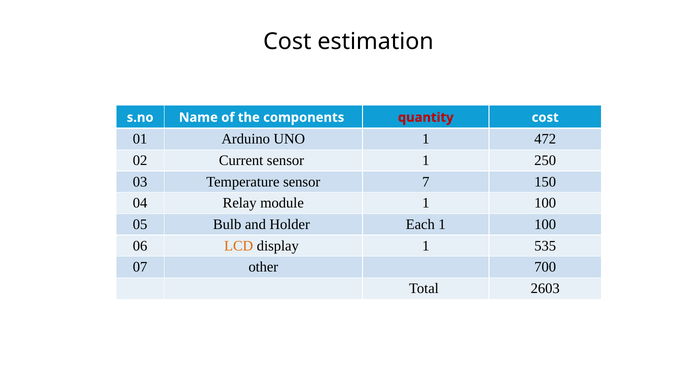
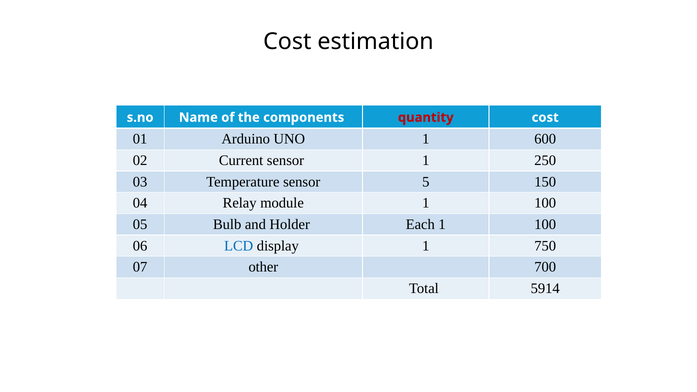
472: 472 -> 600 (545, 139)
7: 7 -> 5 (426, 182)
LCD colour: orange -> blue (239, 246)
535: 535 -> 750 (545, 246)
2603: 2603 -> 5914 (545, 289)
